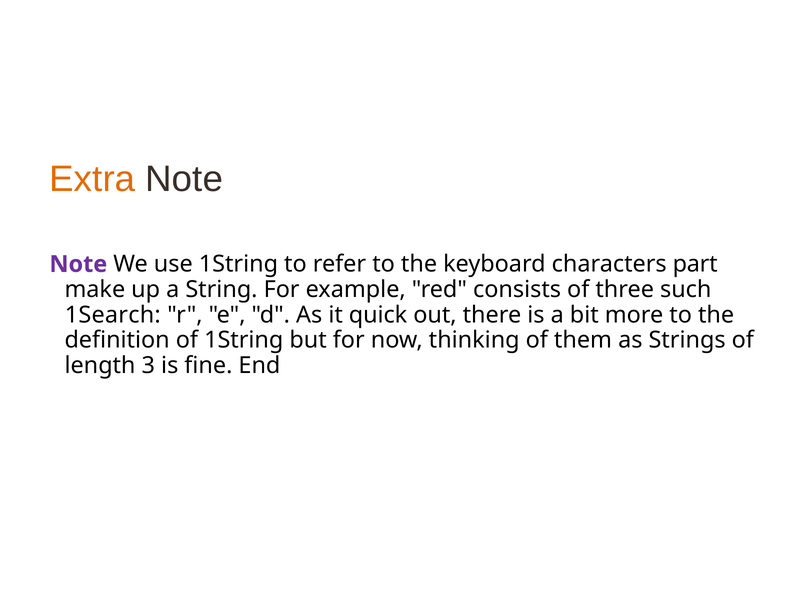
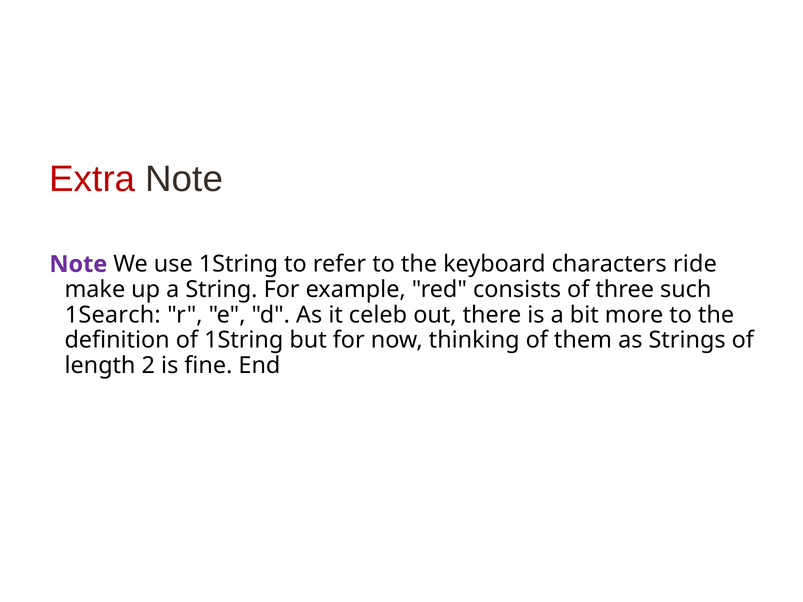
Extra colour: orange -> red (92, 179)
part: part -> ride (695, 264)
quick: quick -> celeb (378, 315)
3: 3 -> 2 (148, 366)
